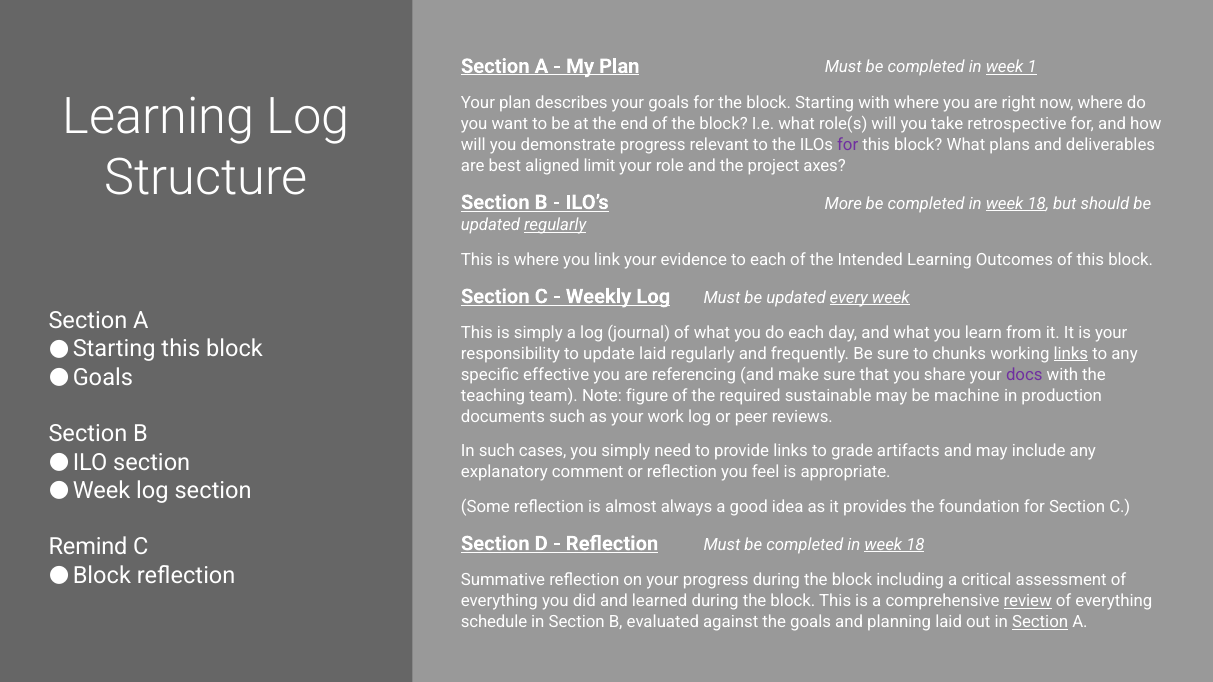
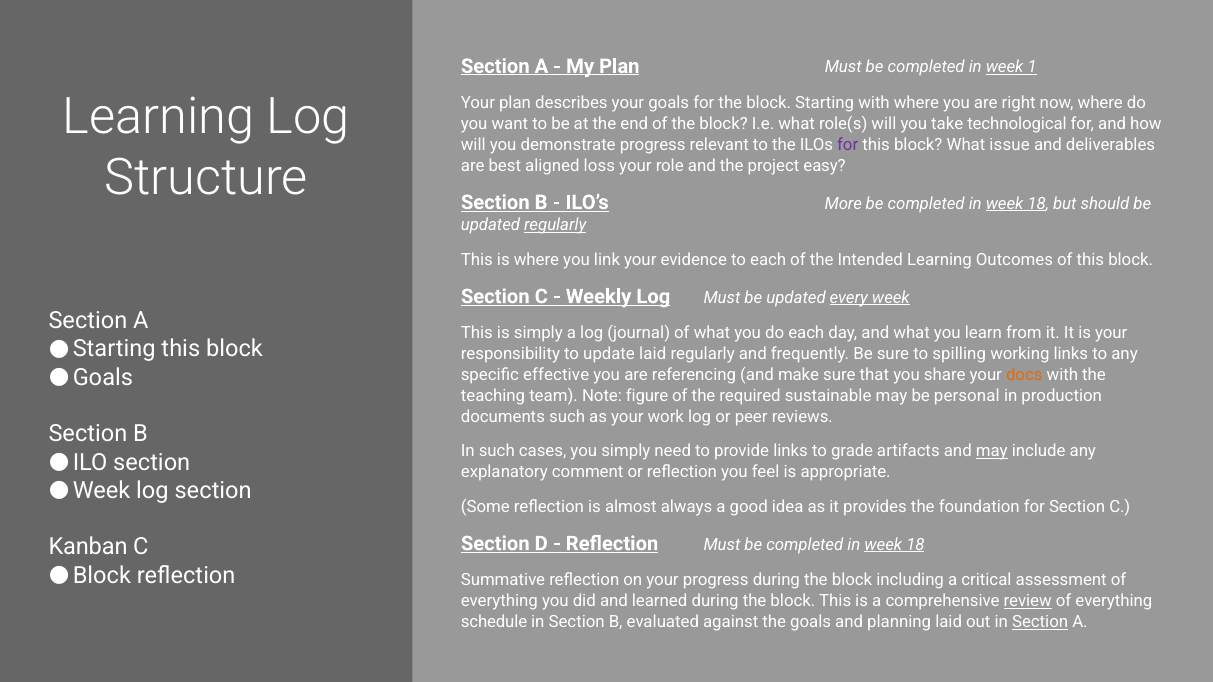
retrospective: retrospective -> technological (1017, 124)
plans: plans -> issue (1010, 145)
limit: limit -> loss (599, 166)
axes: axes -> easy (825, 166)
chunks: chunks -> spilling (959, 354)
links underline: present -> none (1071, 354)
docs colour: purple -> orange (1024, 375)
machine: machine -> personal (967, 396)
may underline: none -> present (992, 451)
Remind: Remind -> Kanban (88, 547)
